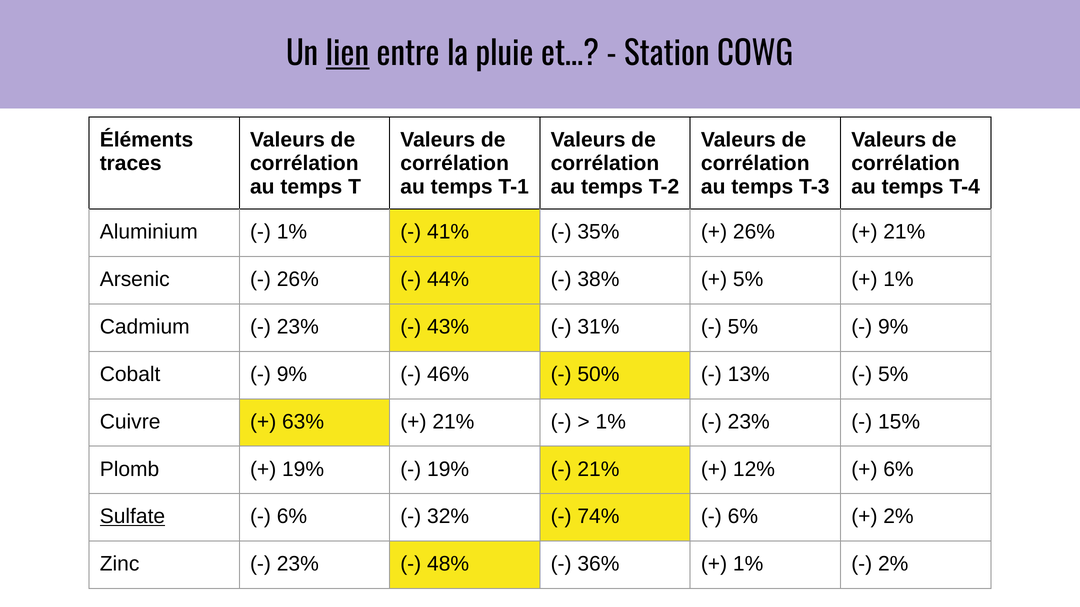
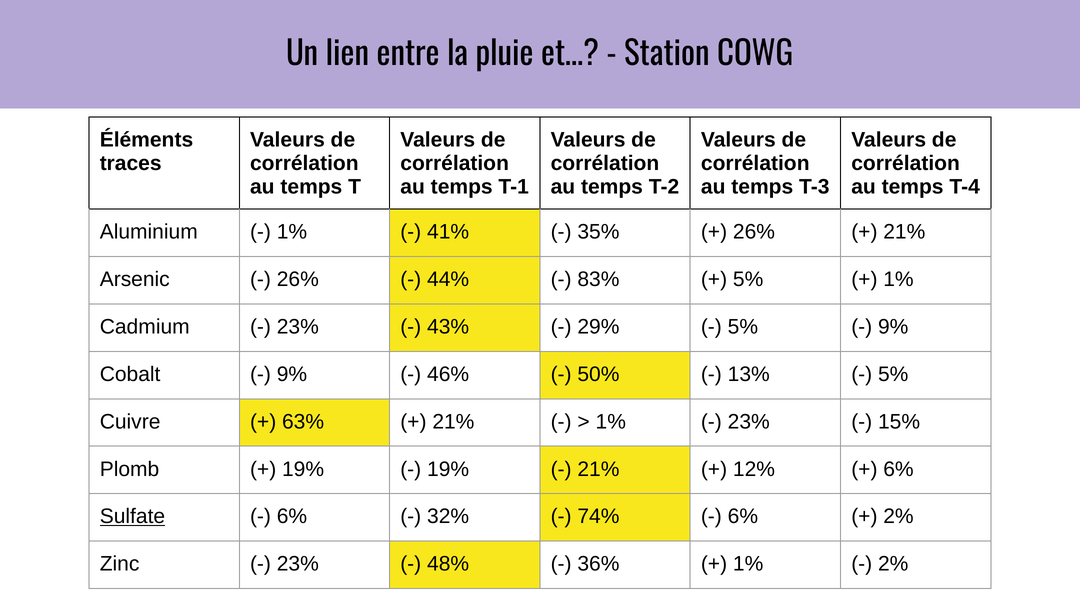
lien underline: present -> none (348, 54)
38%: 38% -> 83% (598, 280)
31%: 31% -> 29% (598, 327)
